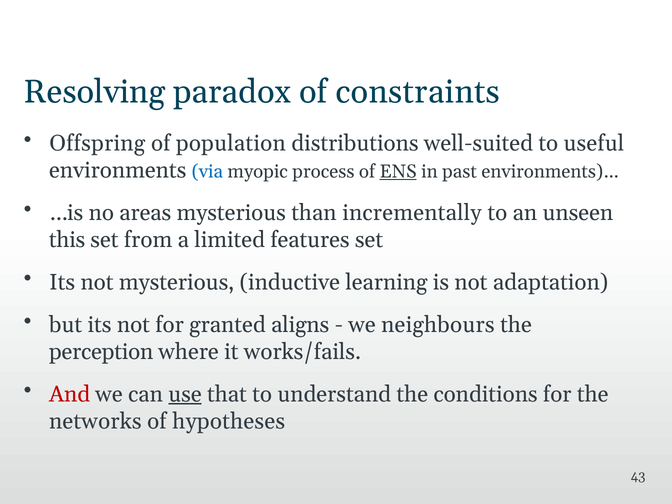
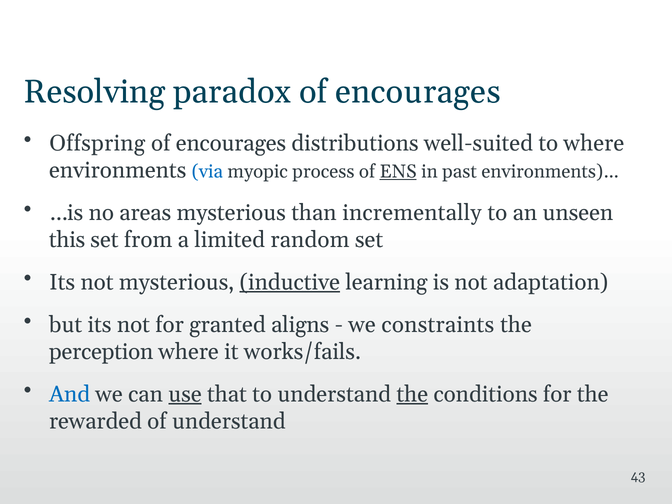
paradox of constraints: constraints -> encourages (418, 92)
population: population -> encourages (231, 143)
to useful: useful -> where (594, 143)
features: features -> random (310, 240)
inductive underline: none -> present (290, 282)
neighbours: neighbours -> constraints (438, 325)
And colour: red -> blue (70, 394)
the underline: none -> present (412, 394)
networks: networks -> rewarded (95, 421)
of hypotheses: hypotheses -> understand (229, 421)
